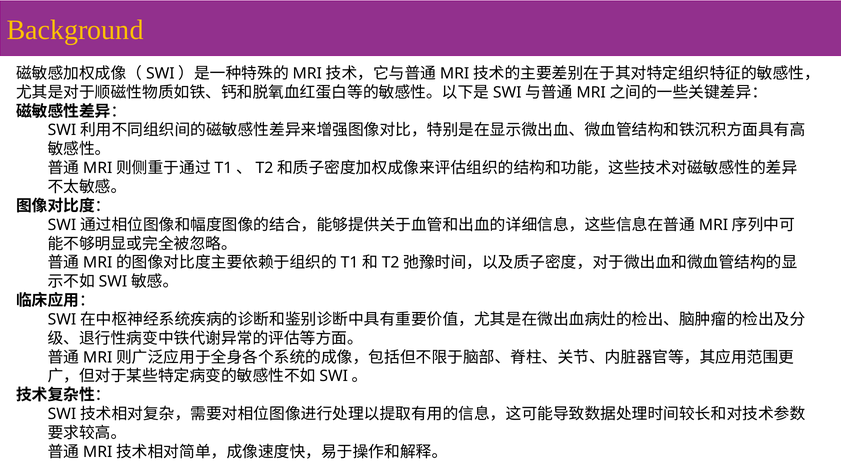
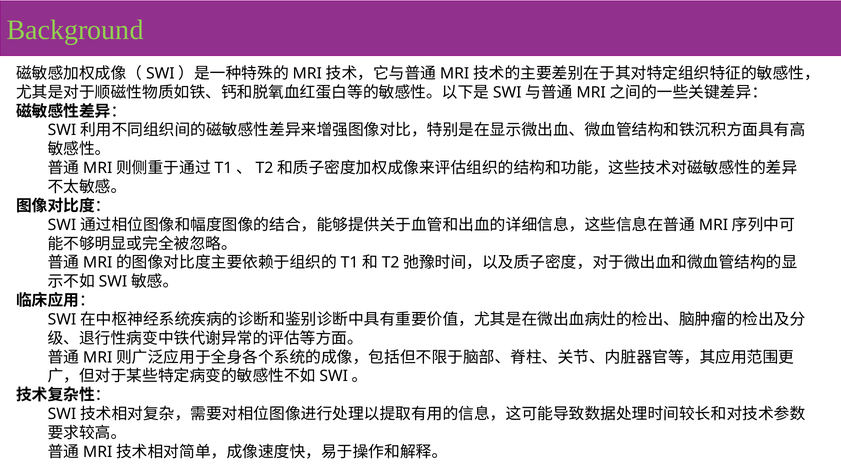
Background colour: yellow -> light green (75, 30)
